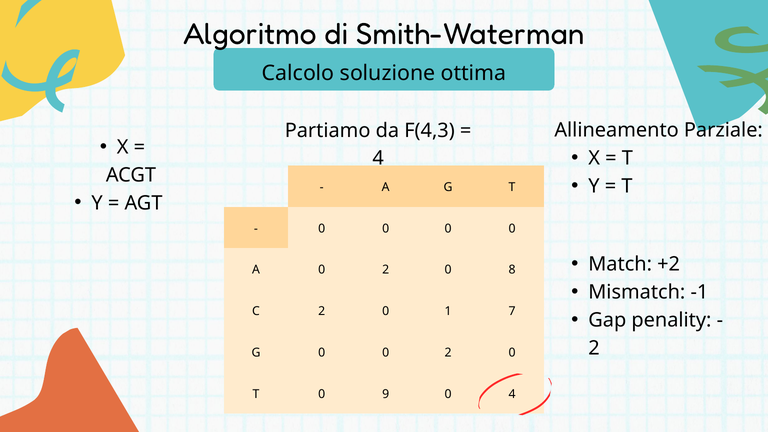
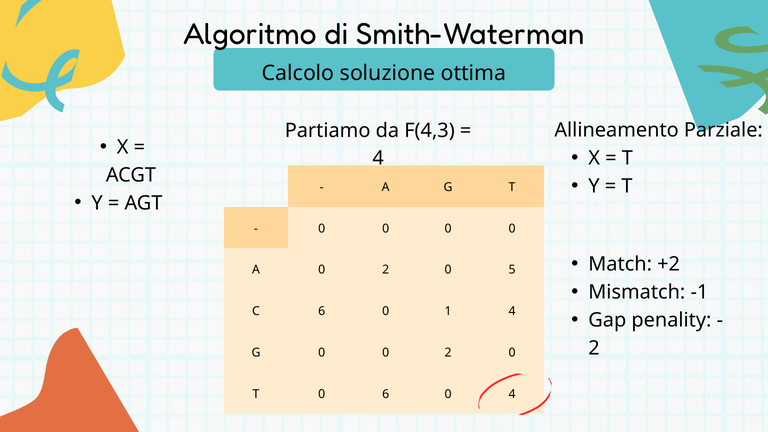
8: 8 -> 5 (512, 270)
C 2: 2 -> 6 (322, 311)
1 7: 7 -> 4 (512, 311)
0 9: 9 -> 6 (386, 394)
